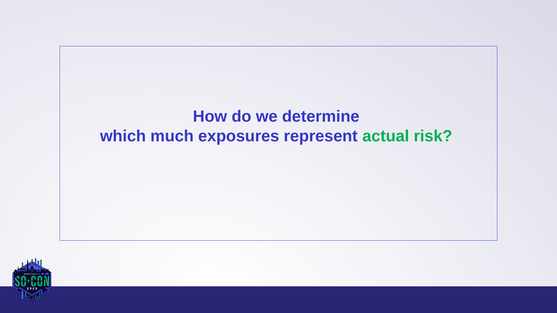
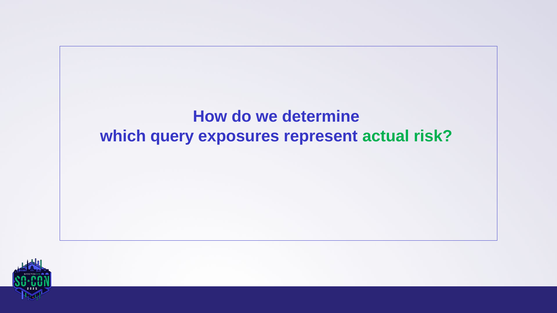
much: much -> query (172, 136)
